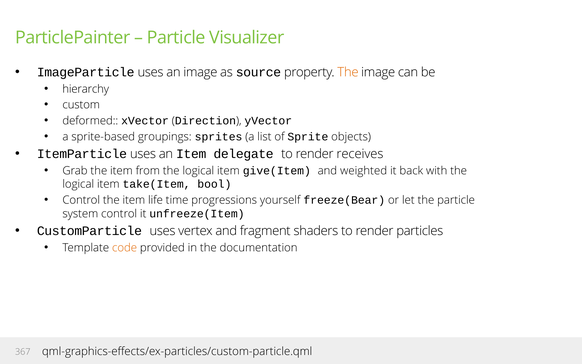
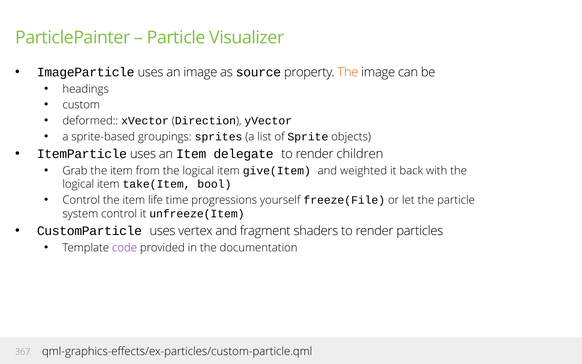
hierarchy: hierarchy -> headings (86, 89)
receives: receives -> children (360, 154)
freeze(Bear: freeze(Bear -> freeze(File (344, 200)
code colour: orange -> purple (125, 248)
